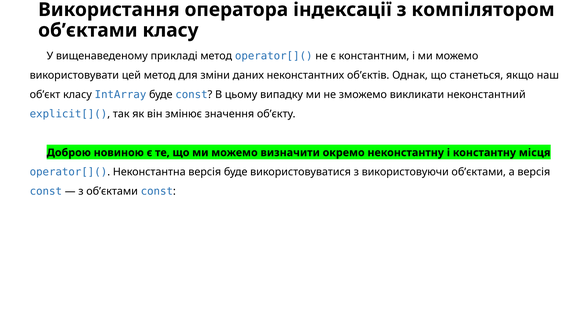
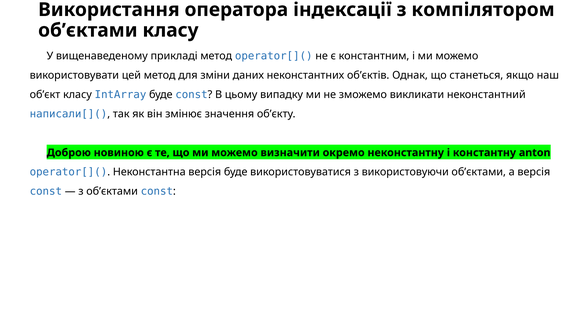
explicit[](: explicit[]( -> написали[]( (68, 114)
місця: місця -> anton (535, 153)
